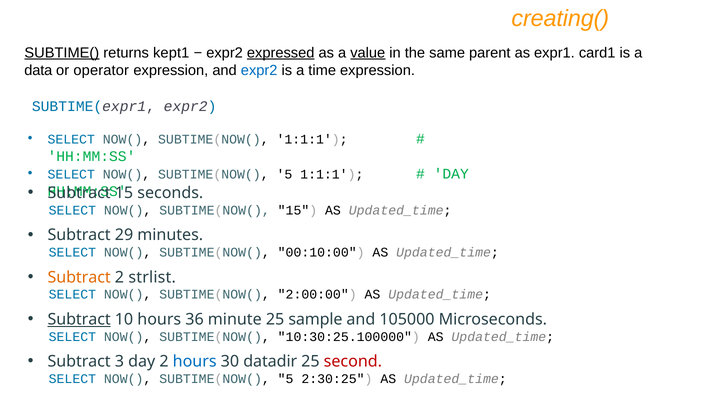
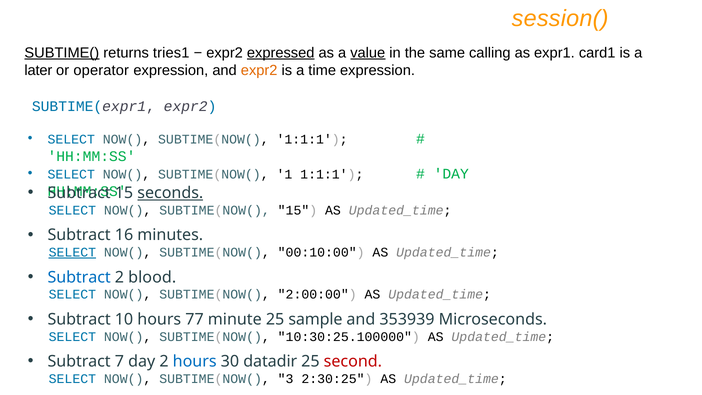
creating(: creating( -> session( (560, 18)
kept1: kept1 -> tries1 (171, 53)
parent: parent -> calling (490, 53)
data: data -> later (38, 70)
expr2 colour: blue -> orange (259, 70)
5: 5 -> 1 (284, 174)
seconds underline: none -> present (170, 193)
29: 29 -> 16 (124, 235)
SELECT underline: none -> present (72, 252)
Subtract colour: orange -> blue (79, 277)
strlist: strlist -> blood (152, 277)
Subtract underline: present -> none (79, 319)
36: 36 -> 77 (195, 319)
105000: 105000 -> 353939 (407, 319)
3: 3 -> 7 (119, 361)
5: 5 -> 3 (286, 379)
